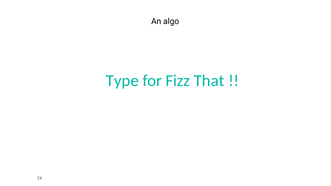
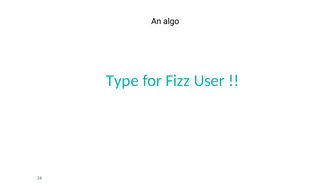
That: That -> User (209, 81)
